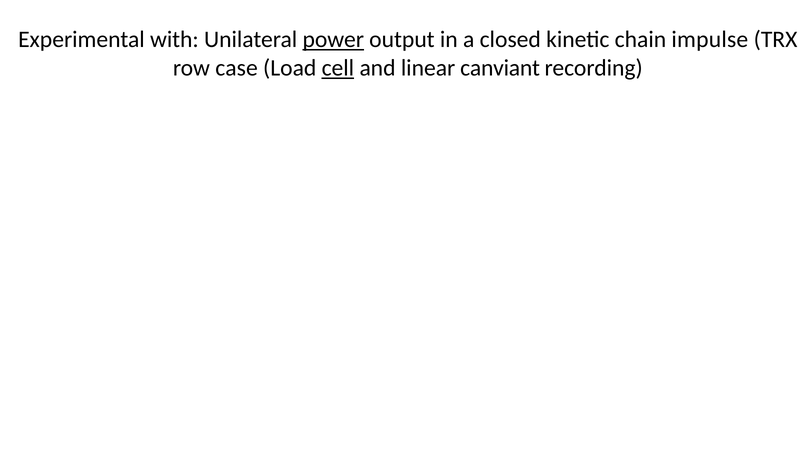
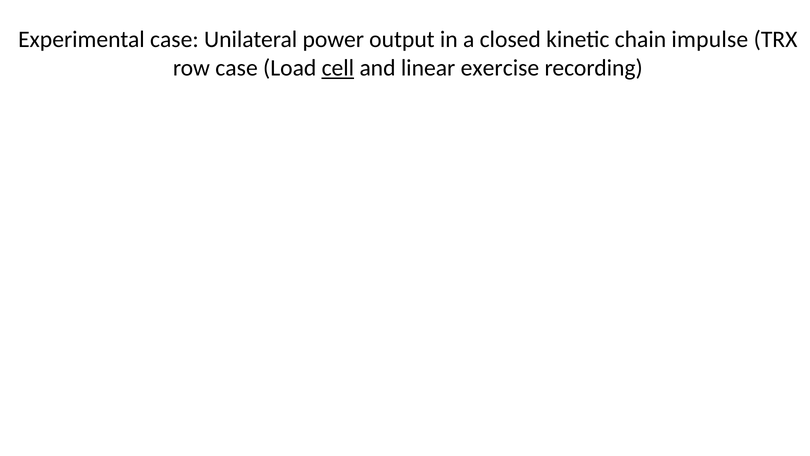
Experimental with: with -> case (174, 40)
power underline: present -> none (333, 40)
canviant: canviant -> exercise (500, 68)
